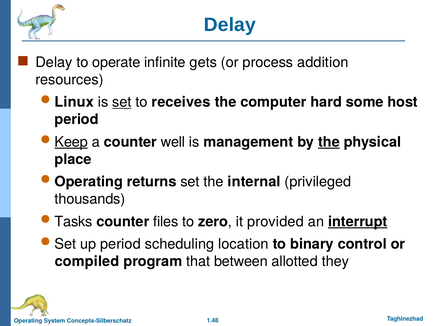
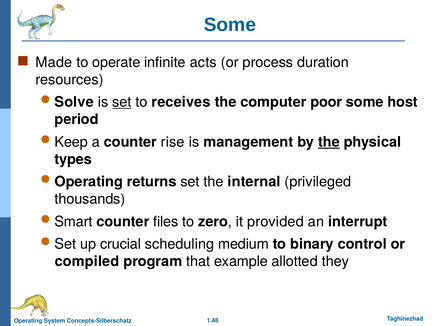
Delay: Delay -> Some (230, 25)
Delay: Delay -> Made (54, 62)
gets: gets -> acts (203, 62)
addition: addition -> duration (323, 62)
Linux: Linux -> Solve (74, 102)
hard: hard -> poor (326, 102)
Keep underline: present -> none (71, 142)
well: well -> rise (173, 142)
place: place -> types (73, 159)
Tasks: Tasks -> Smart (73, 221)
interrupt underline: present -> none (358, 221)
up period: period -> crucial (121, 244)
location: location -> medium (243, 244)
between: between -> example (241, 261)
